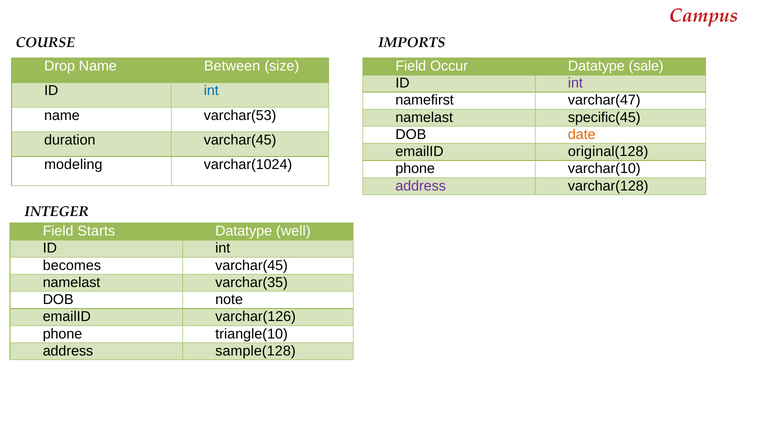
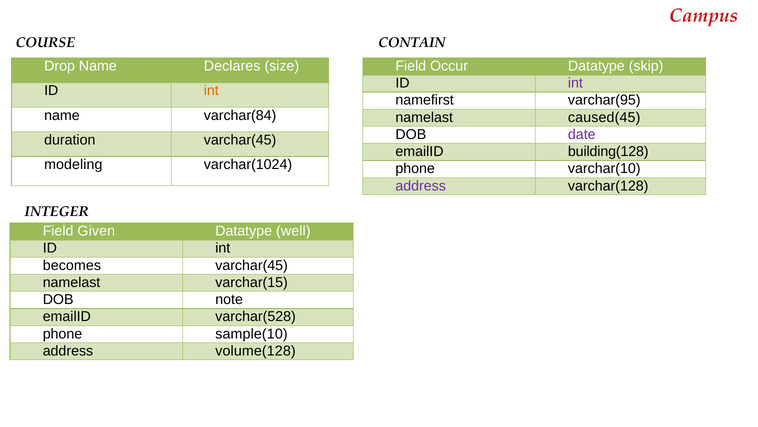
IMPORTS: IMPORTS -> CONTAIN (412, 42)
Between: Between -> Declares (232, 66)
sale: sale -> skip (646, 66)
int colour: blue -> orange (211, 91)
varchar(47: varchar(47 -> varchar(95 (604, 100)
varchar(53: varchar(53 -> varchar(84 (240, 115)
specific(45: specific(45 -> caused(45 (604, 117)
date colour: orange -> purple (582, 134)
original(128: original(128 -> building(128 (608, 151)
Starts: Starts -> Given (96, 231)
varchar(35: varchar(35 -> varchar(15 (252, 282)
varchar(126: varchar(126 -> varchar(528 (256, 316)
triangle(10: triangle(10 -> sample(10 (251, 333)
sample(128: sample(128 -> volume(128 (255, 350)
